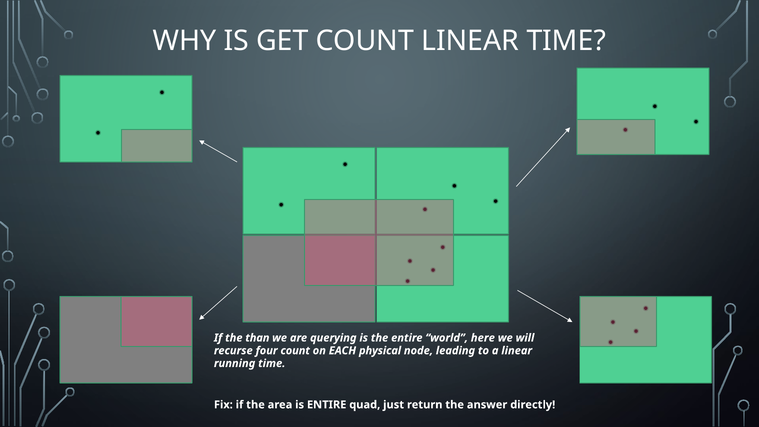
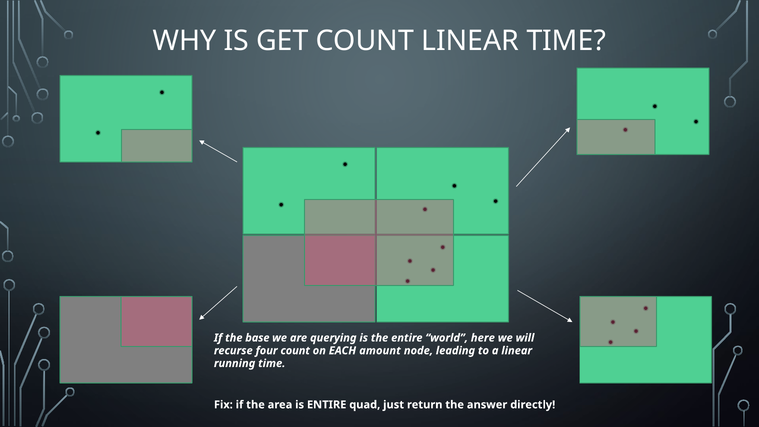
than: than -> base (257, 338)
physical: physical -> amount (380, 351)
